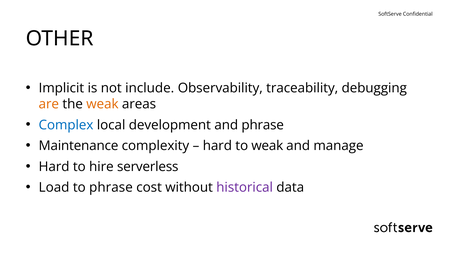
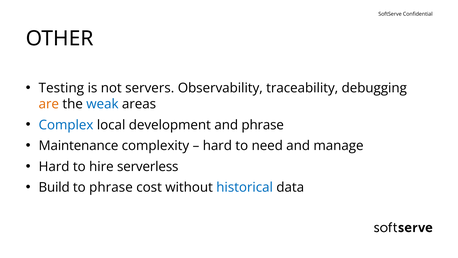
Implicit: Implicit -> Testing (61, 88)
include: include -> servers (150, 88)
weak colour: orange -> blue (102, 104)
to weak: weak -> need (267, 146)
Load: Load -> Build (54, 187)
historical colour: purple -> blue (245, 187)
